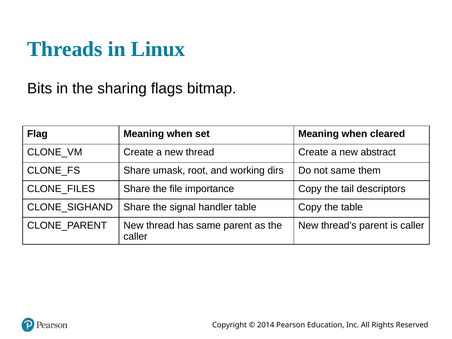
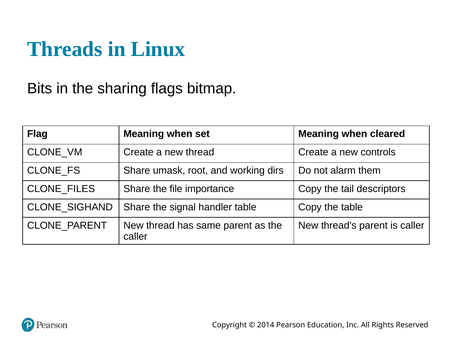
abstract: abstract -> controls (378, 152)
not same: same -> alarm (343, 170)
